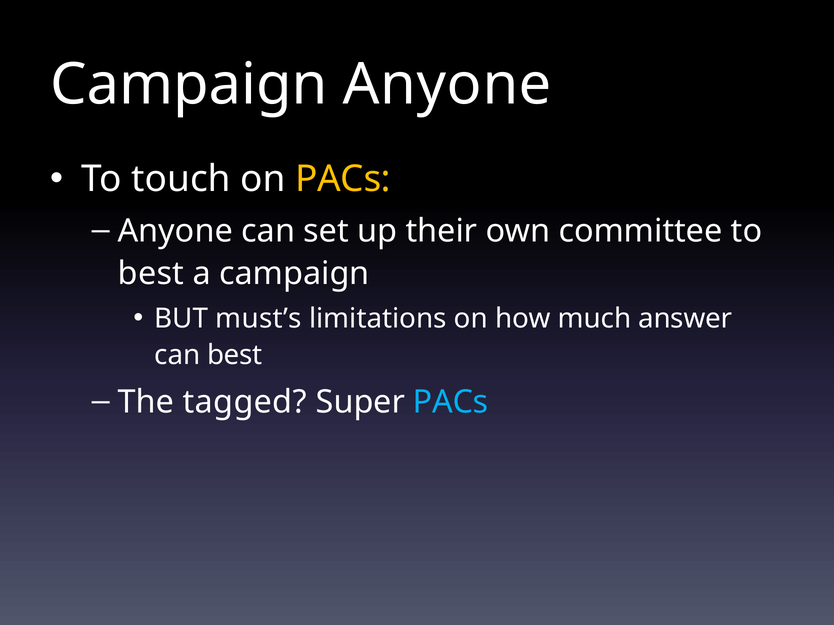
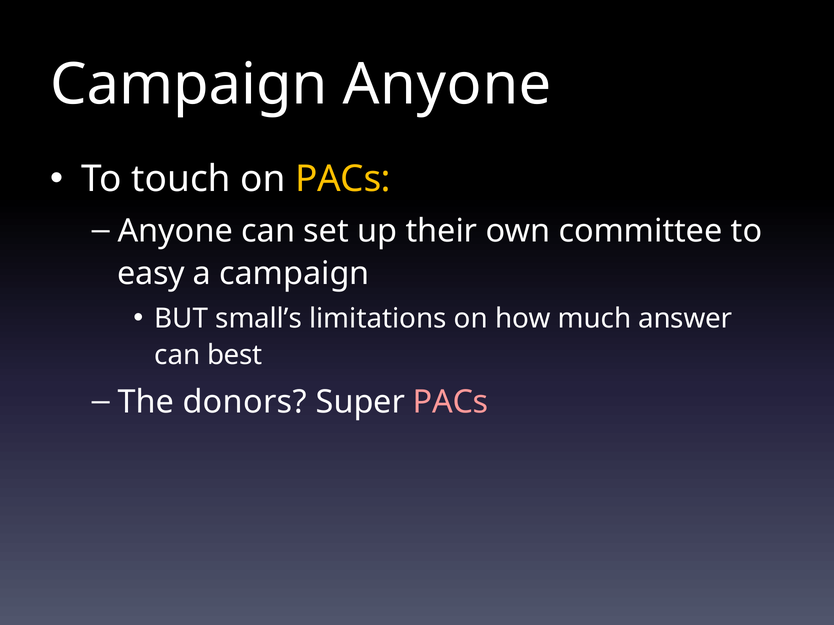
best: best -> easy (151, 274)
must’s: must’s -> small’s (259, 319)
tagged: tagged -> donors (245, 402)
PACs colour: light blue -> pink (451, 402)
